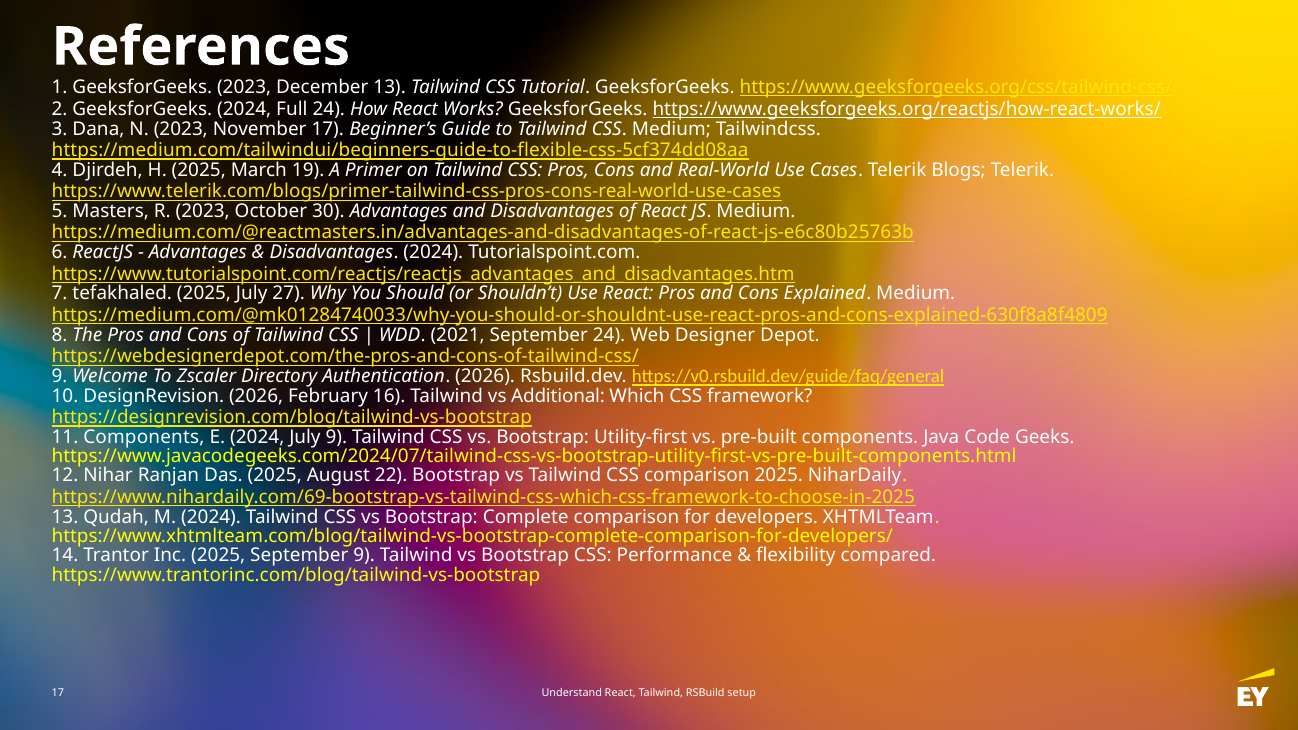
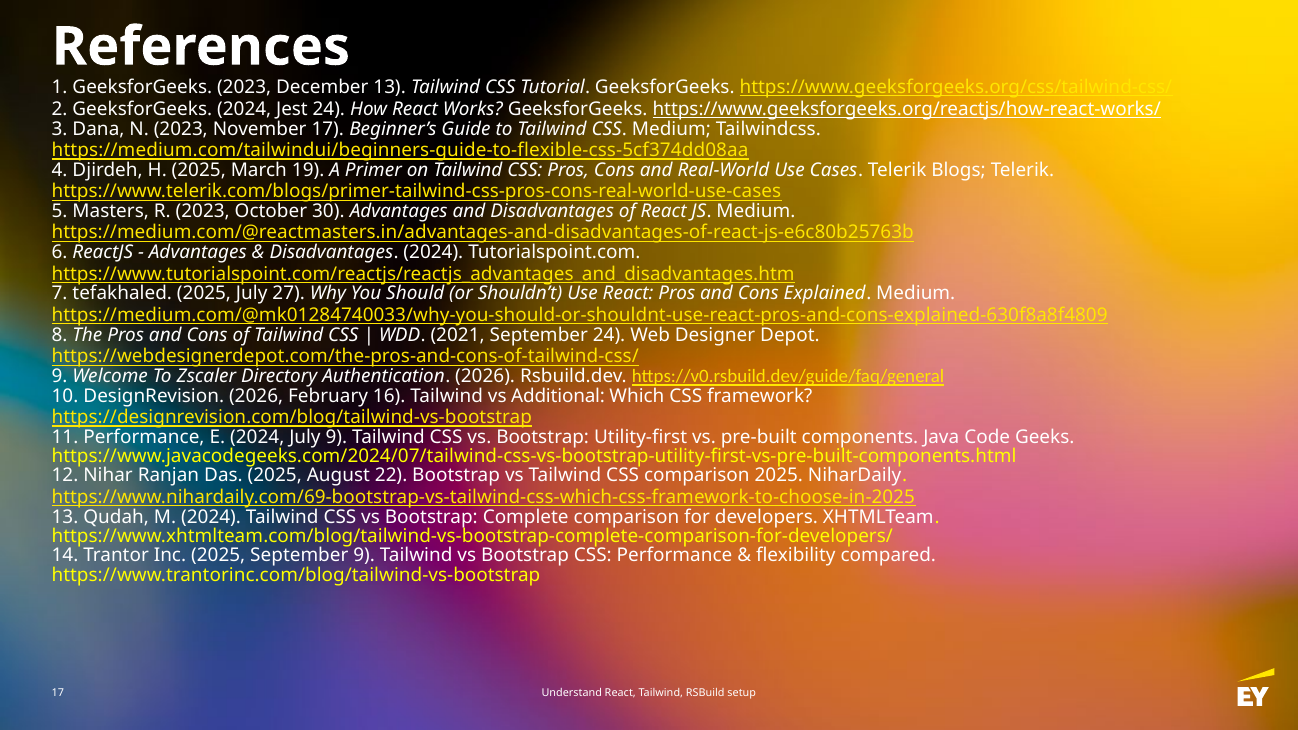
Full: Full -> Jest (292, 109)
11 Components: Components -> Performance (144, 437)
